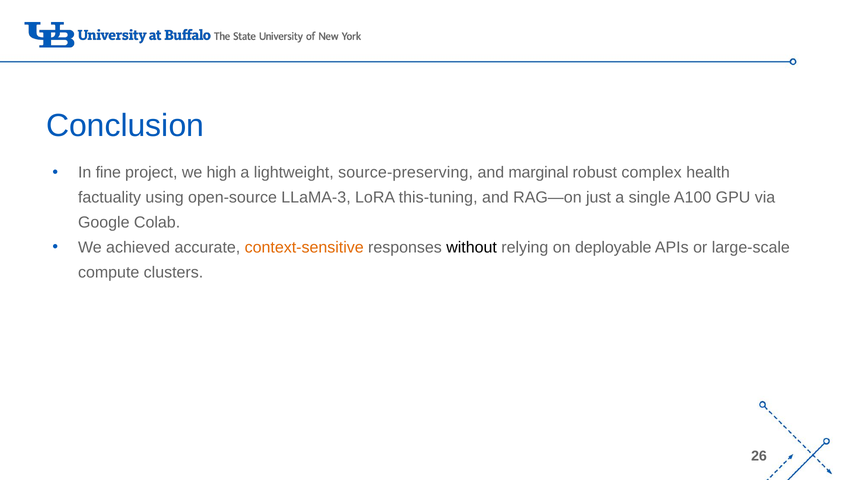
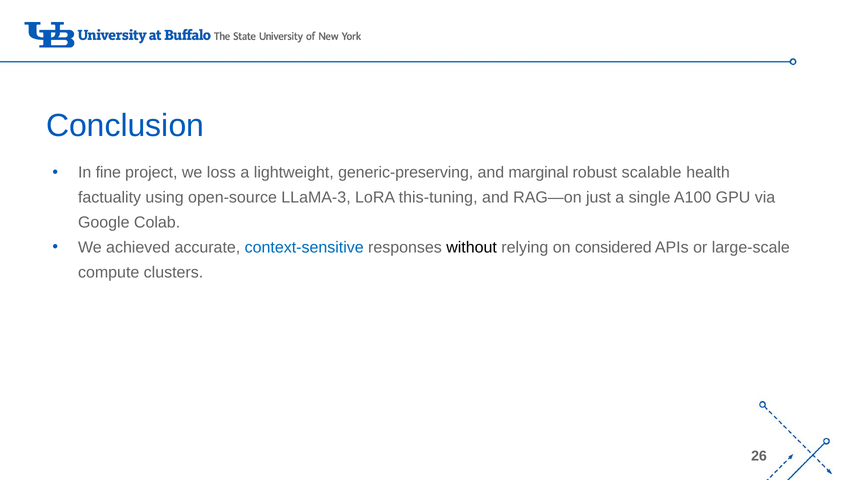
high: high -> loss (221, 173)
source-preserving: source-preserving -> generic-preserving (406, 173)
complex: complex -> scalable (652, 173)
context-sensitive colour: orange -> blue (304, 247)
deployable: deployable -> considered (613, 247)
